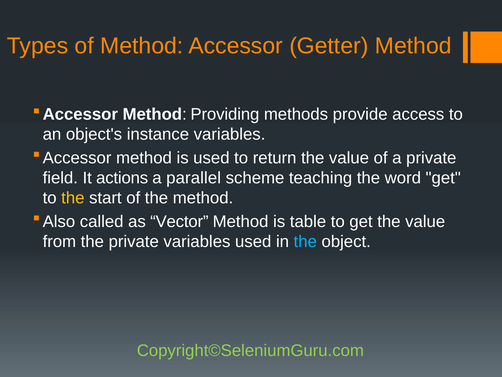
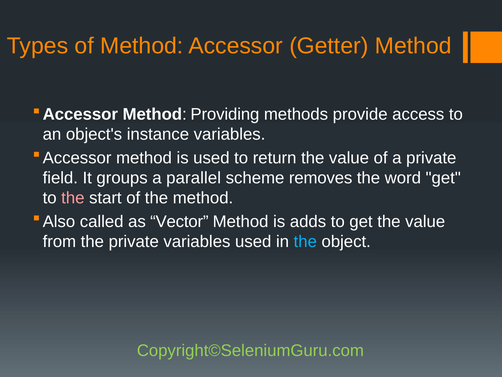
actions: actions -> groups (122, 178)
teaching: teaching -> removes (321, 178)
the colour: yellow -> pink (73, 198)
table: table -> adds (308, 221)
